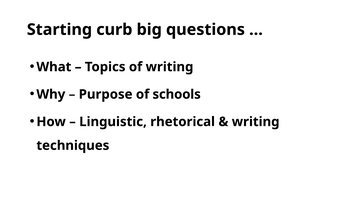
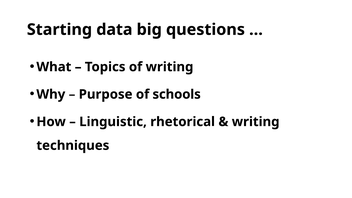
curb: curb -> data (114, 30)
